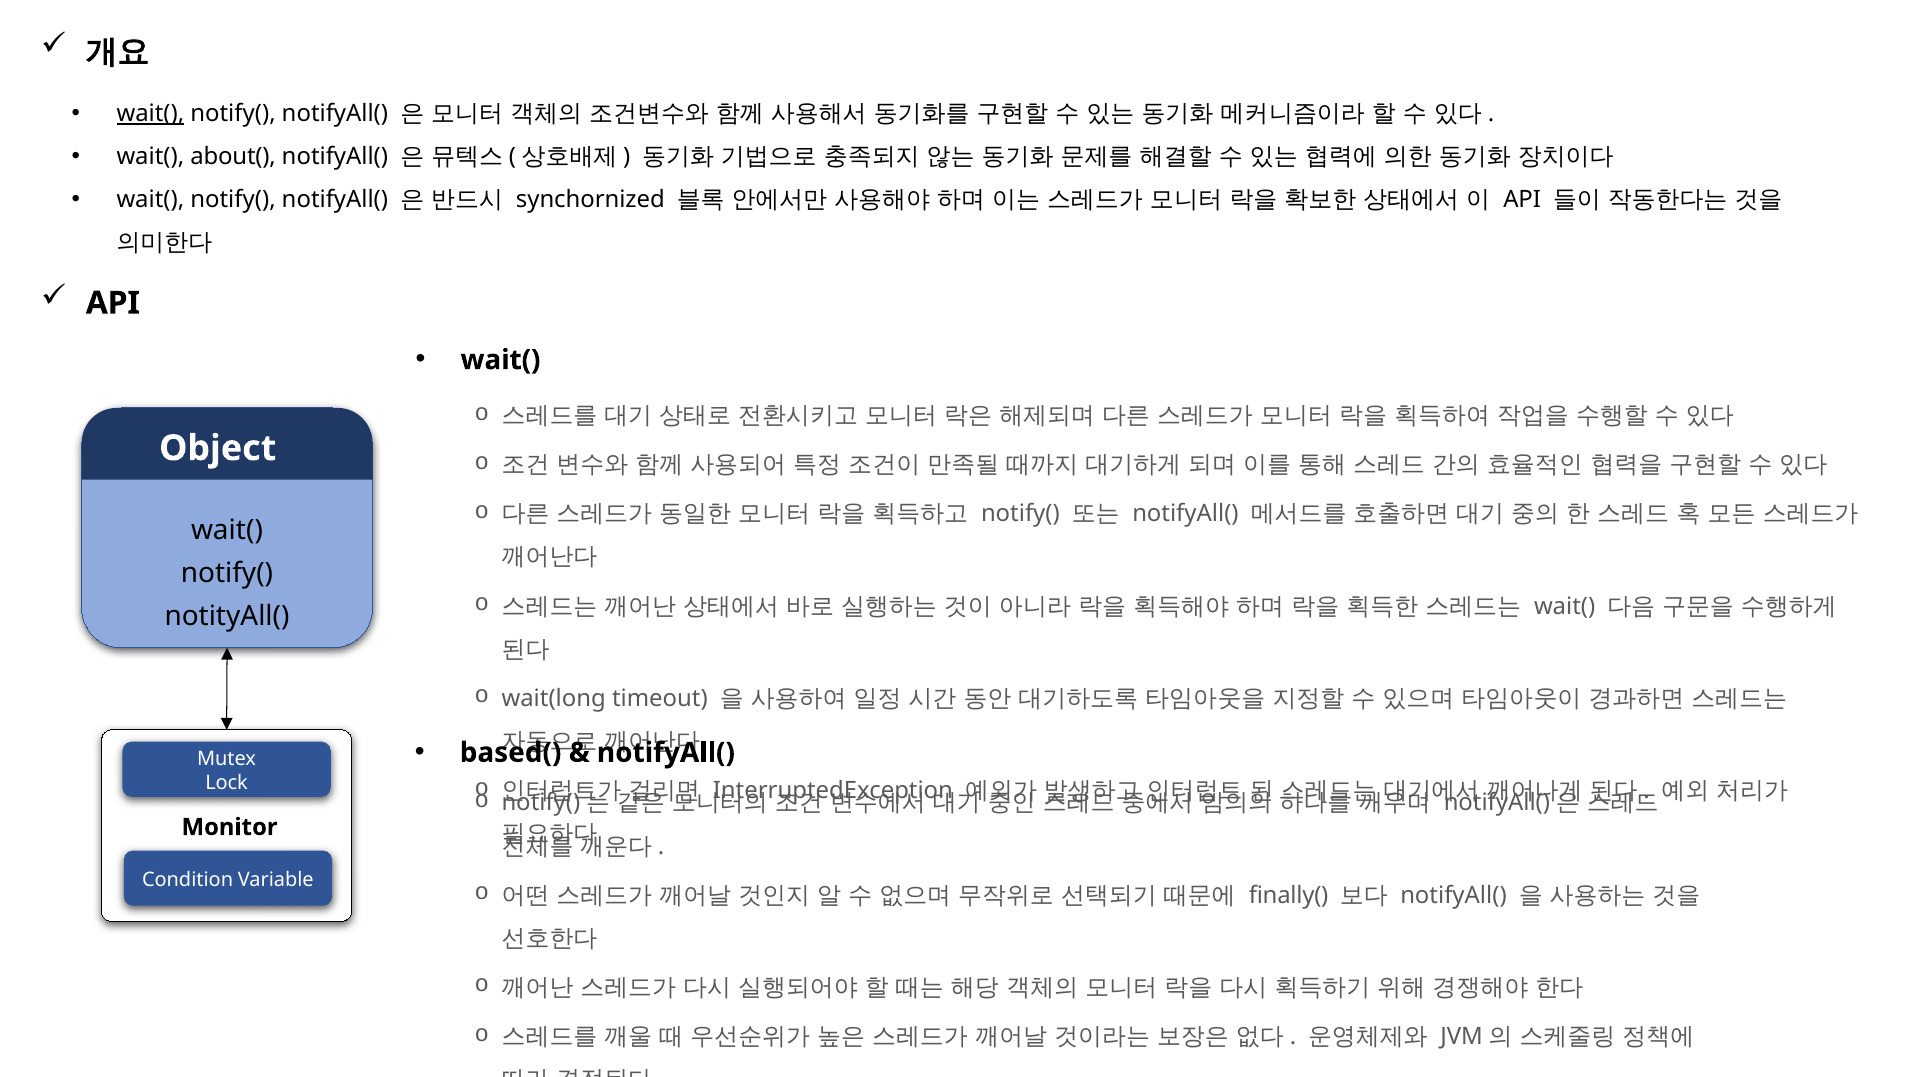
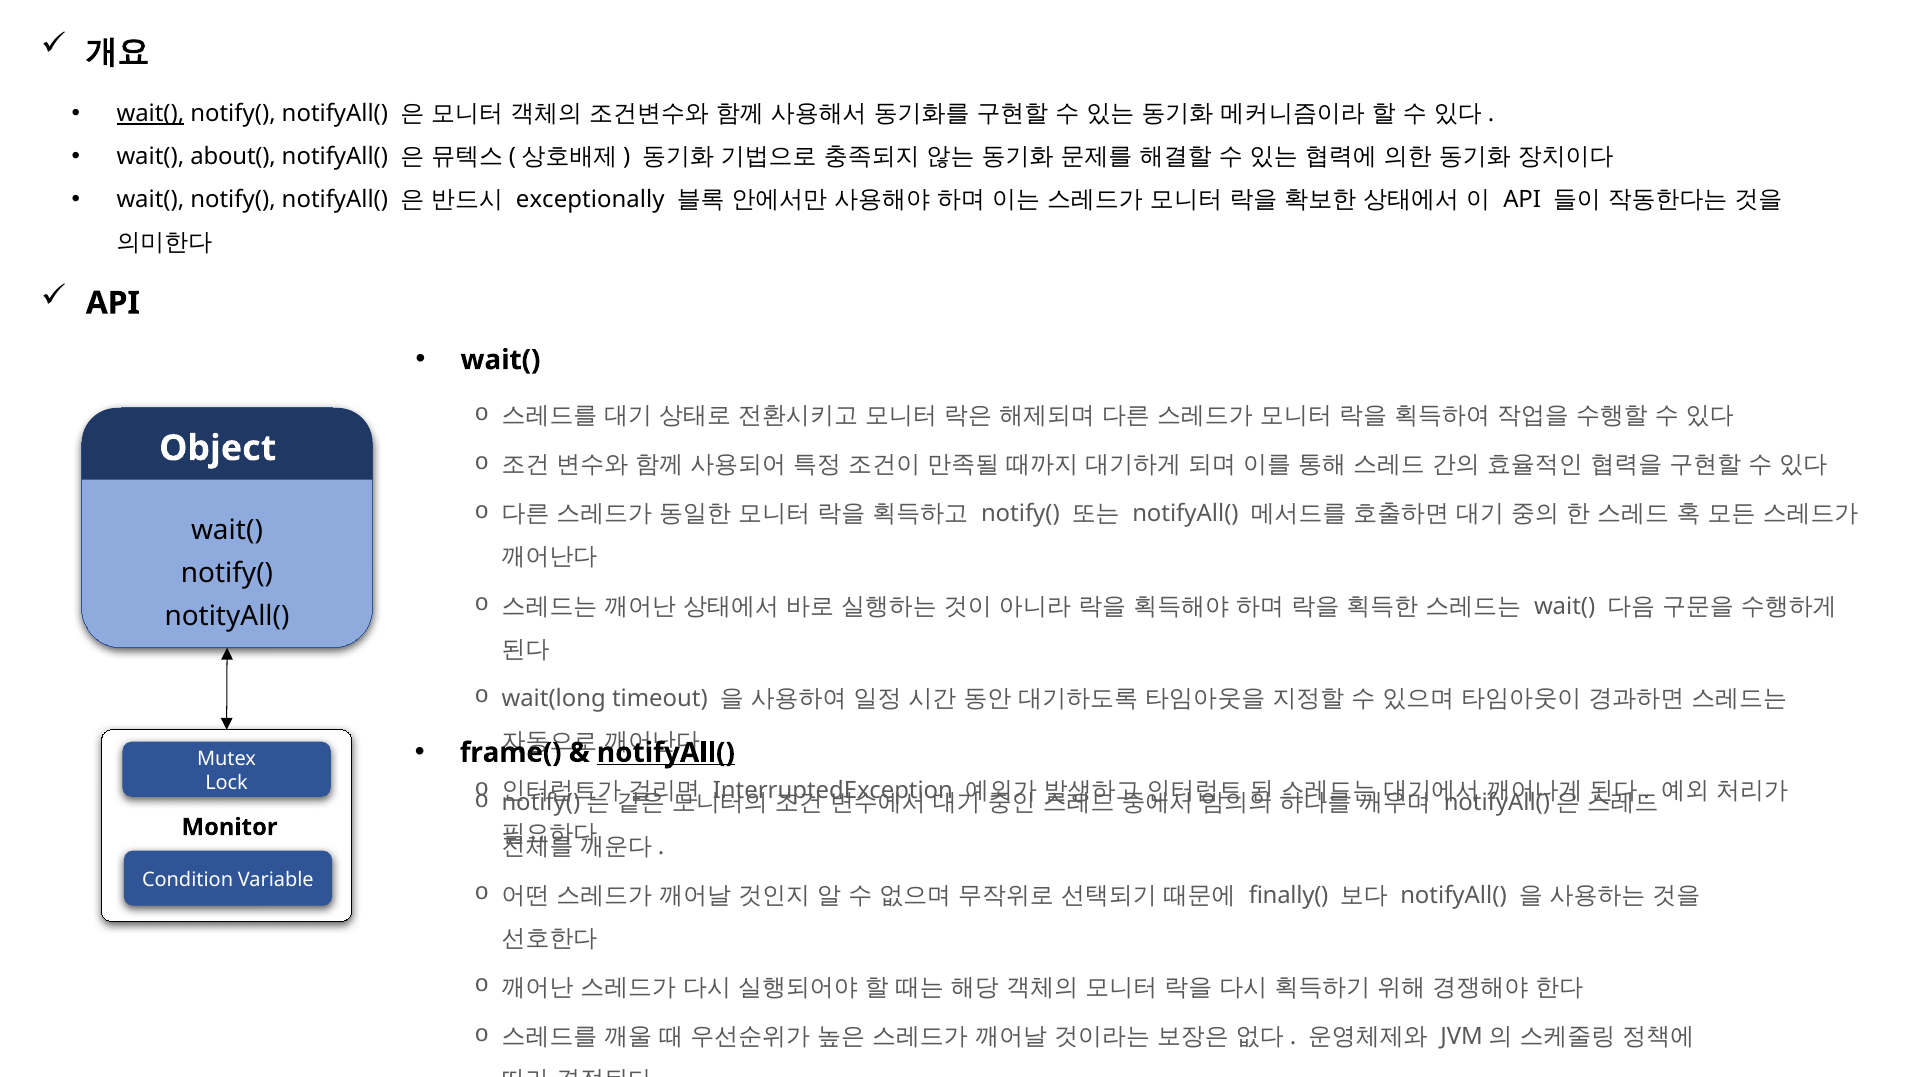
synchornized: synchornized -> exceptionally (590, 200)
based(: based( -> frame( (511, 753)
notifyAll( underline: none -> present (666, 753)
